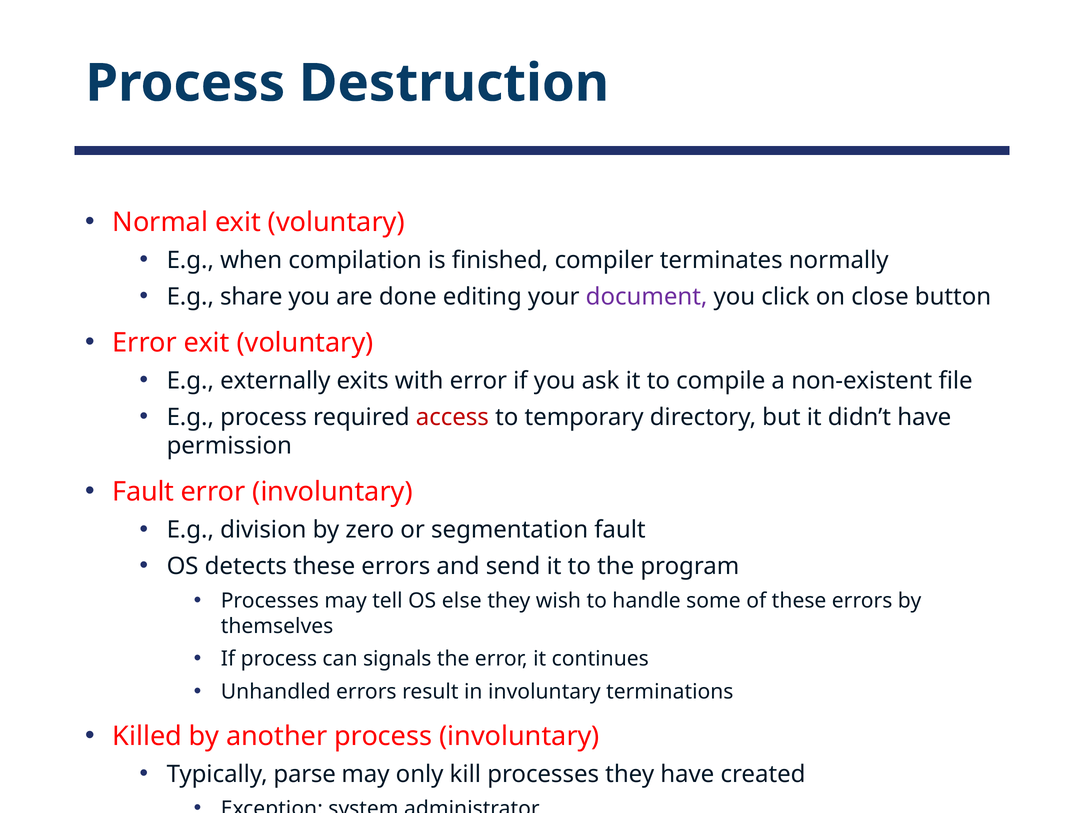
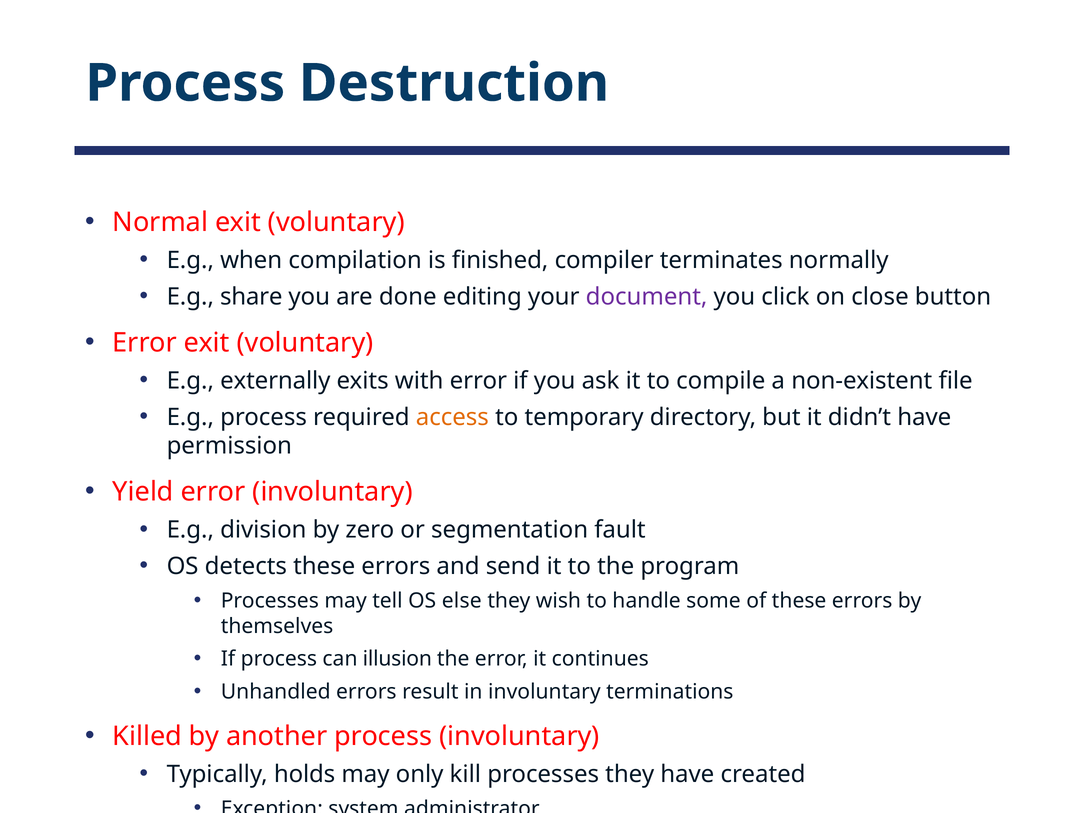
access colour: red -> orange (452, 417)
Fault: Fault -> Yield (143, 492)
signals: signals -> illusion (397, 659)
parse: parse -> holds (305, 774)
